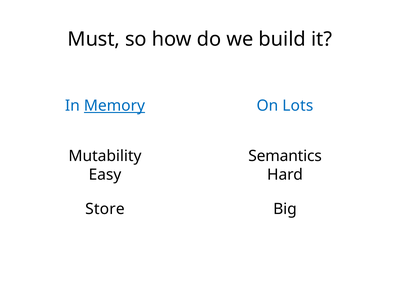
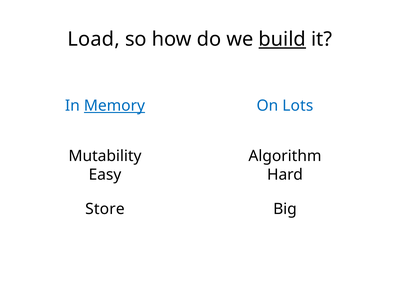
Must: Must -> Load (94, 39)
build underline: none -> present (282, 39)
Semantics: Semantics -> Algorithm (285, 156)
